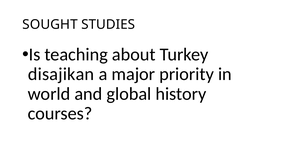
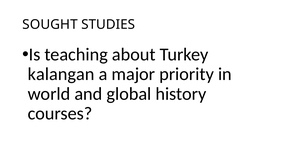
disajikan: disajikan -> kalangan (61, 74)
